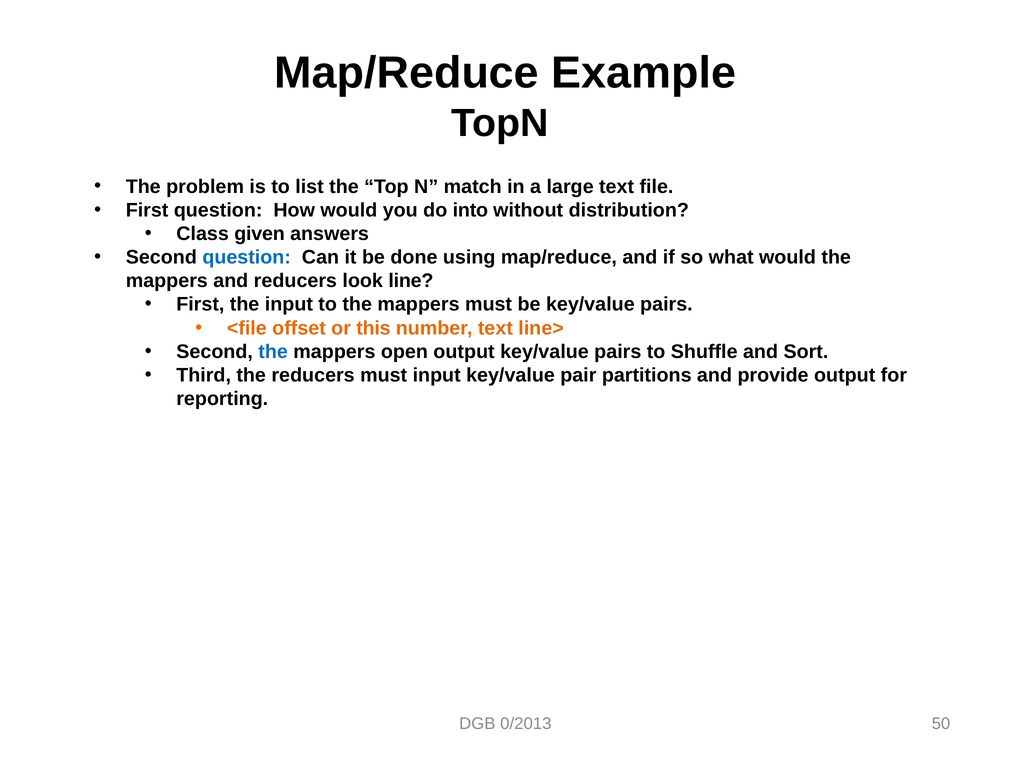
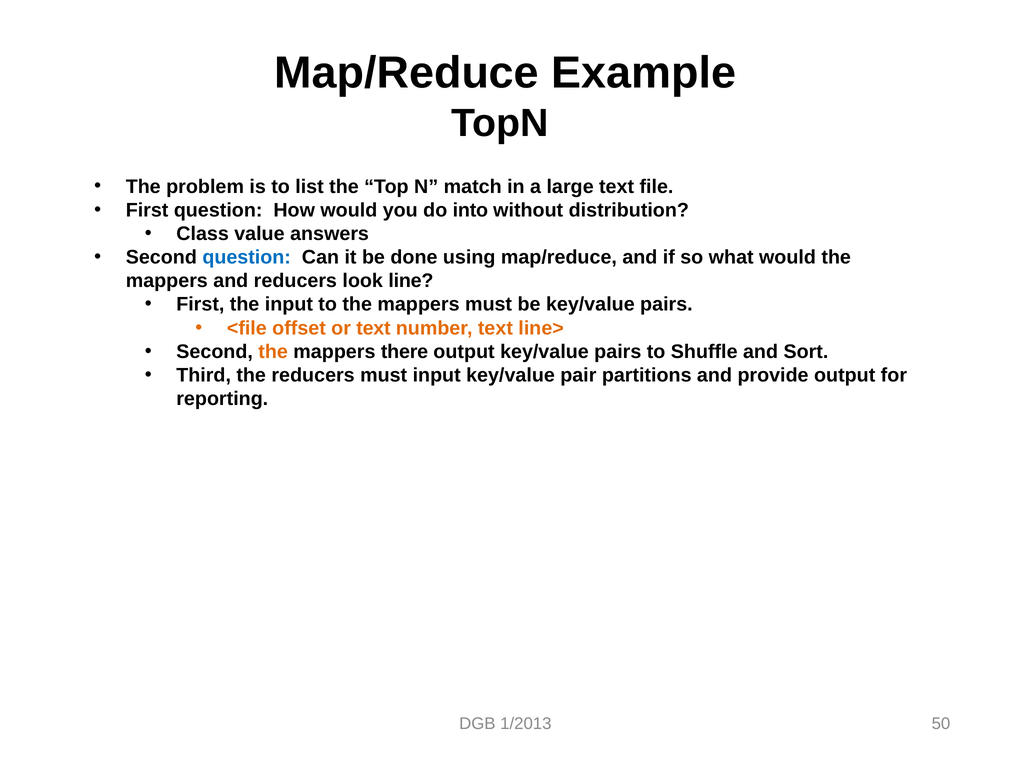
given: given -> value (259, 234)
or this: this -> text (373, 328)
the colour: blue -> orange (273, 352)
open: open -> there (405, 352)
0/2013: 0/2013 -> 1/2013 (526, 724)
